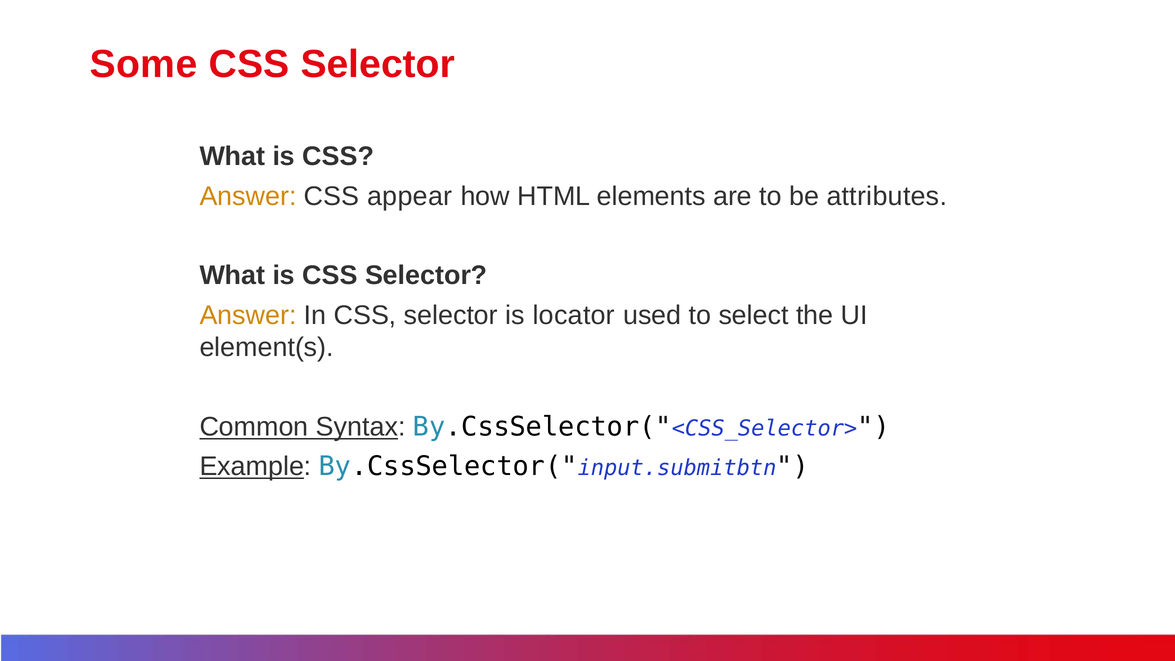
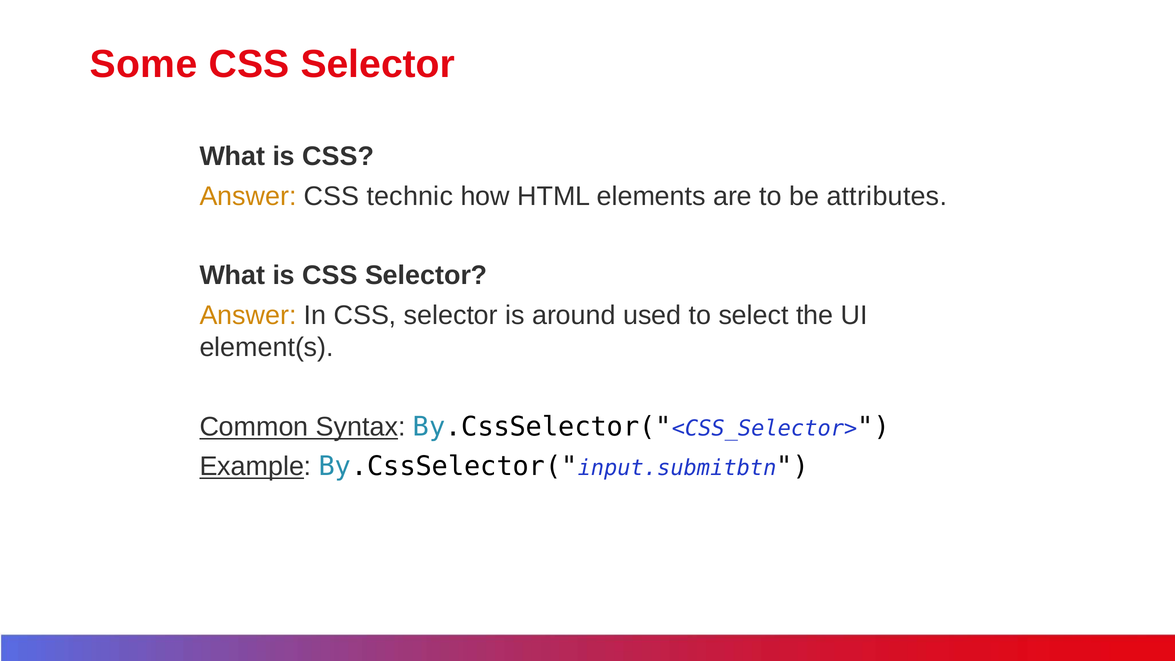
appear: appear -> technic (410, 196)
locator: locator -> around (574, 315)
